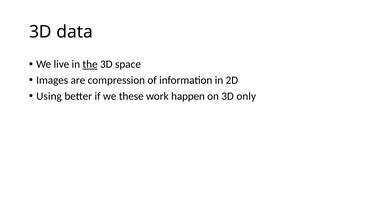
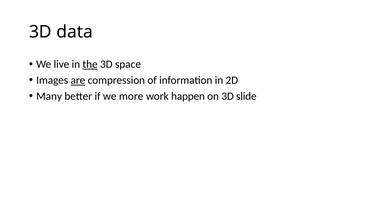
are underline: none -> present (78, 80)
Using: Using -> Many (49, 96)
these: these -> more (131, 96)
only: only -> slide (246, 96)
